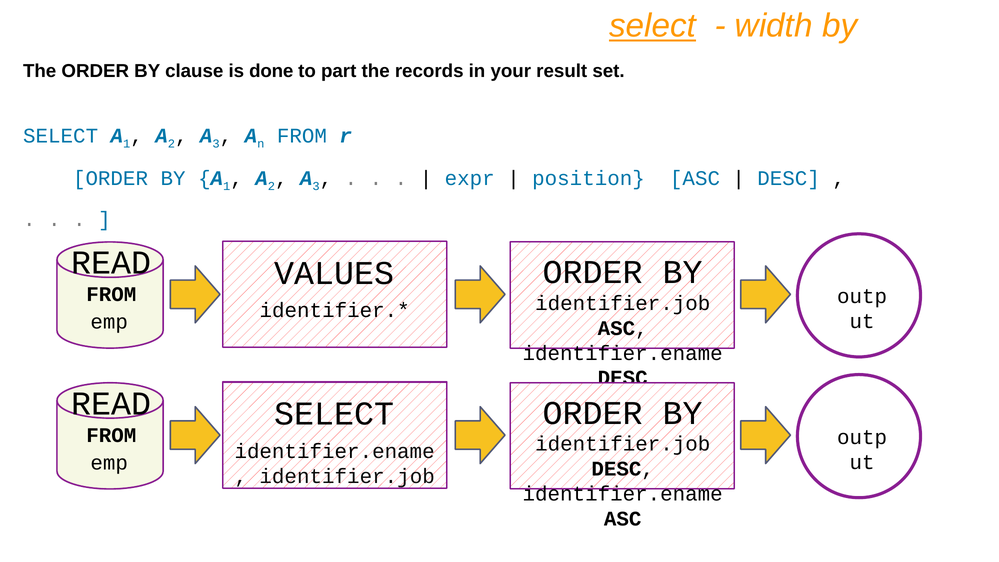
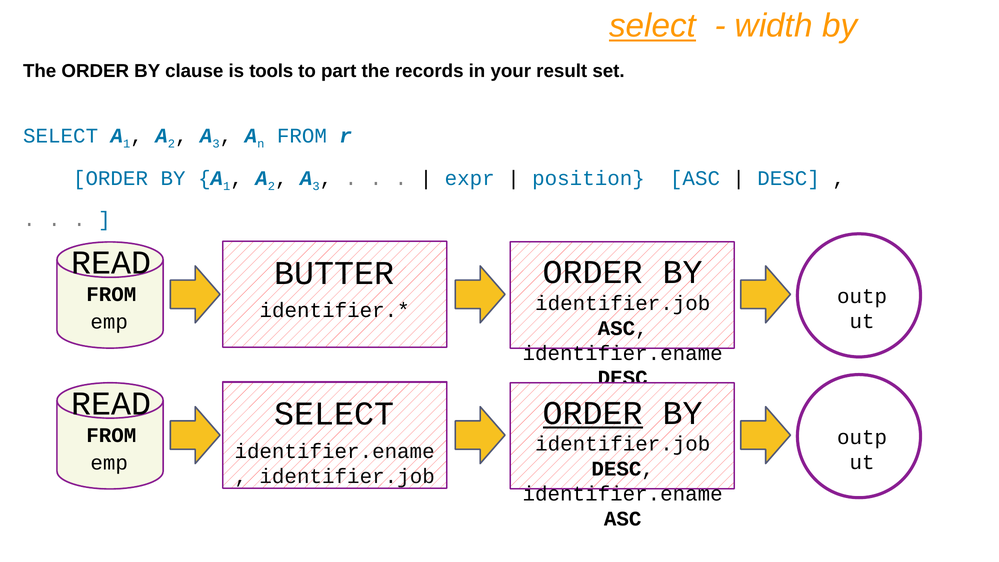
done: done -> tools (271, 71)
VALUES: VALUES -> BUTTER (334, 273)
ORDER underline: none -> present (593, 413)
